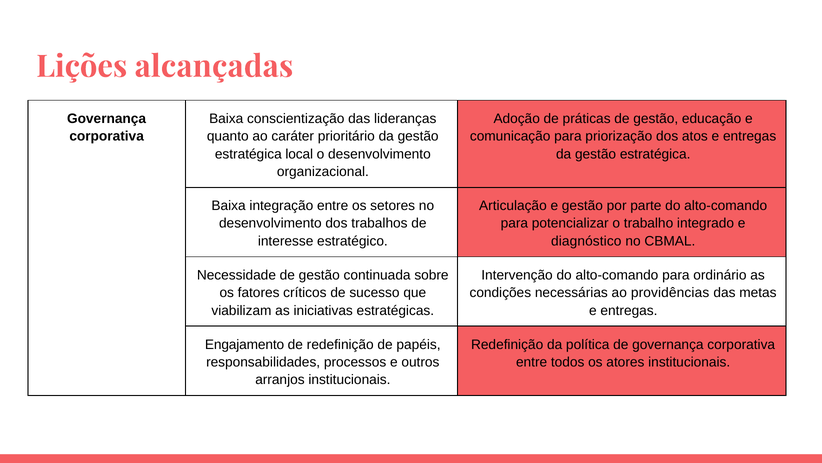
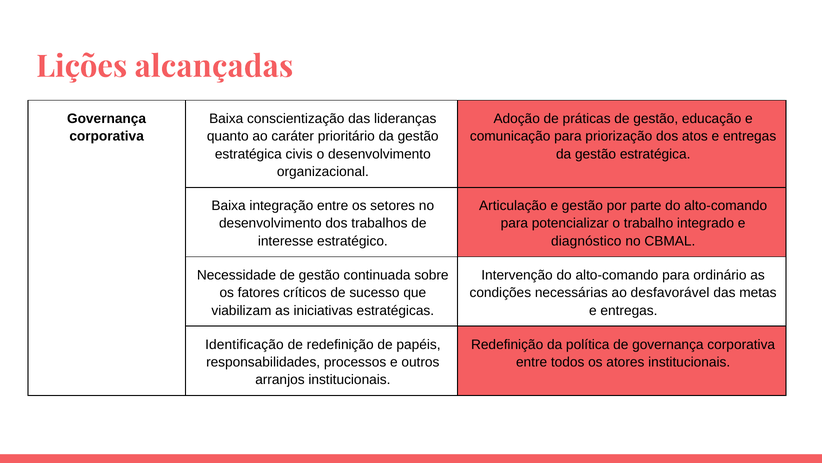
local: local -> civis (299, 154)
providências: providências -> desfavorável (670, 292)
Engajamento: Engajamento -> Identificação (244, 344)
